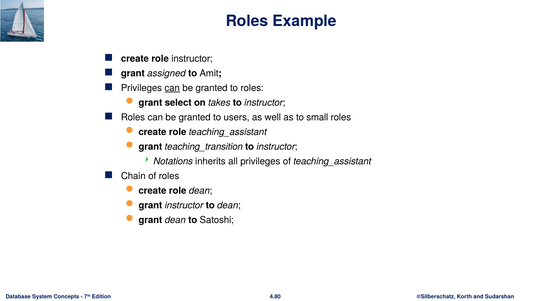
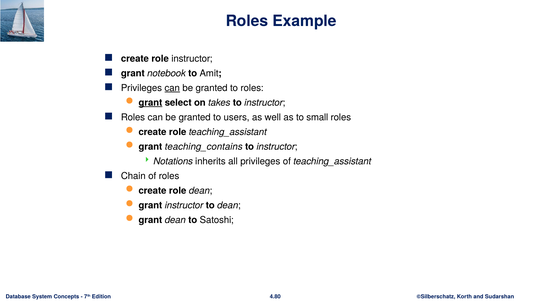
assigned: assigned -> notebook (167, 73)
grant underline: none -> present (150, 103)
teaching_transition: teaching_transition -> teaching_contains (204, 147)
